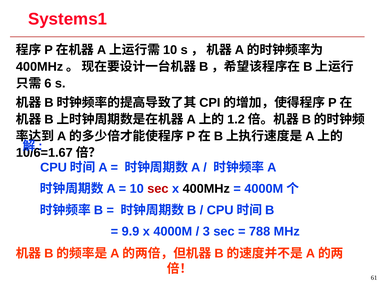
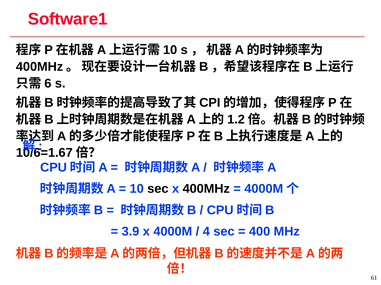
Systems1: Systems1 -> Software1 (68, 19)
sec colour: red -> black (158, 189)
9.9: 9.9 -> 3.9 (130, 232)
3: 3 -> 4 (206, 232)
788: 788 -> 400 (260, 232)
